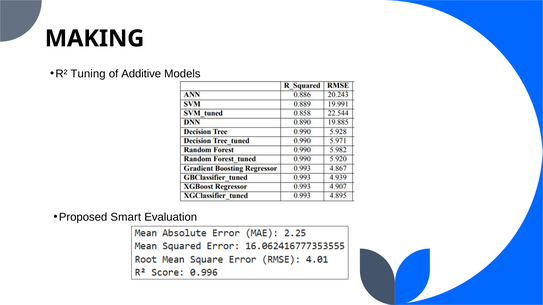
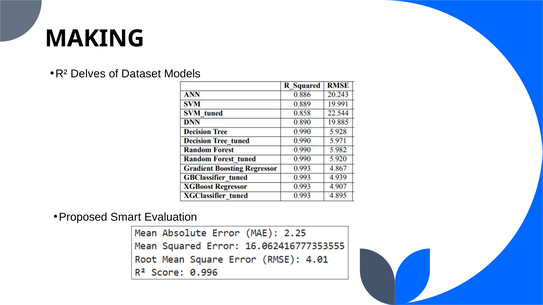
Tuning: Tuning -> Delves (88, 74)
Additive: Additive -> Dataset (141, 74)
